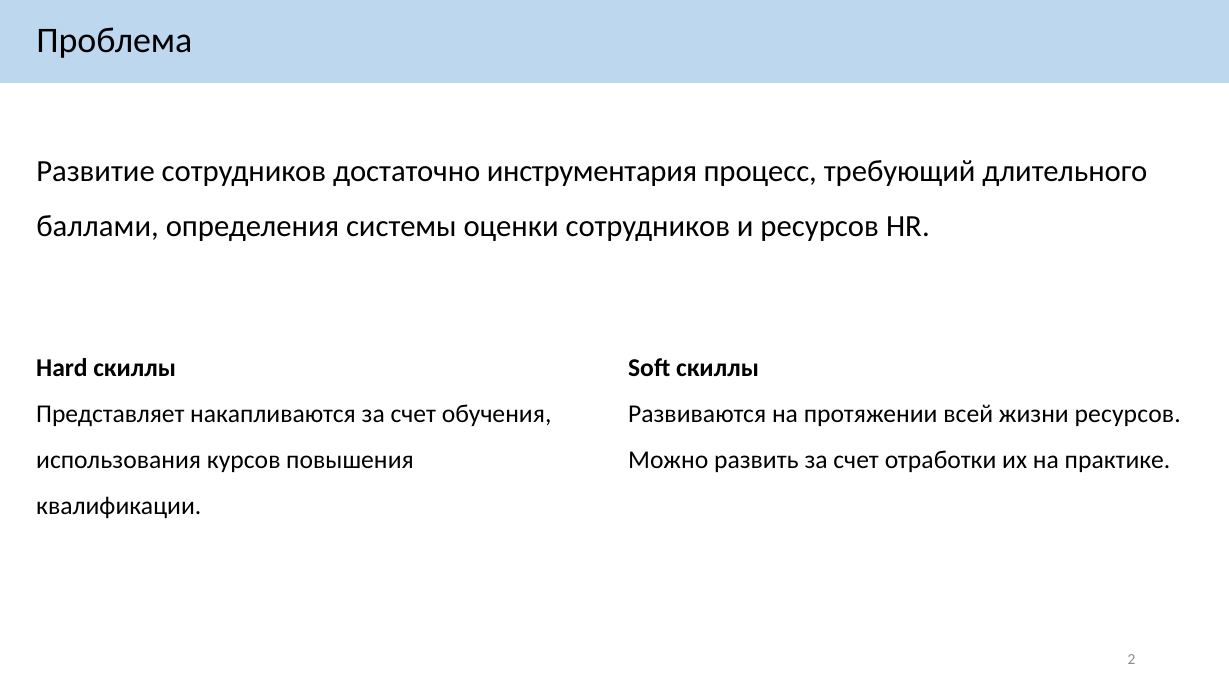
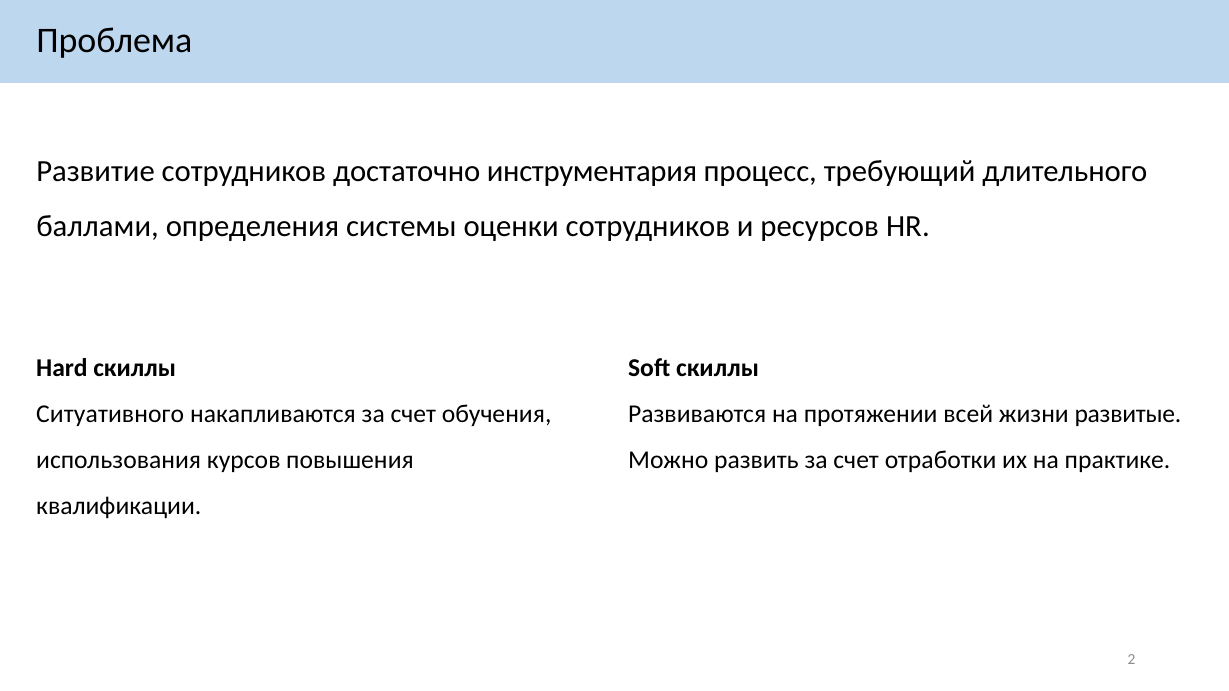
Представляет: Представляет -> Ситуативного (110, 414)
жизни ресурсов: ресурсов -> развитые (1128, 414)
